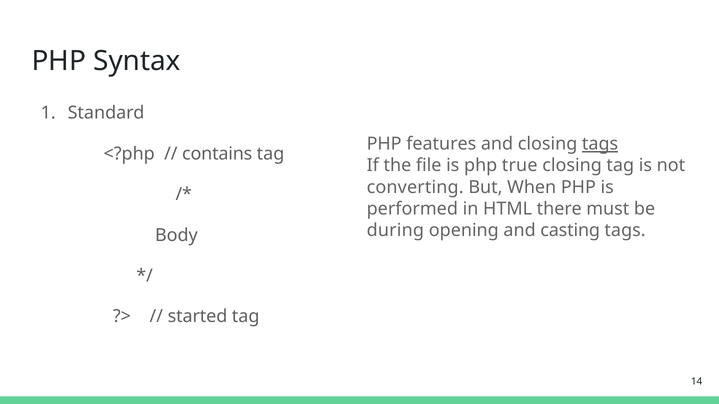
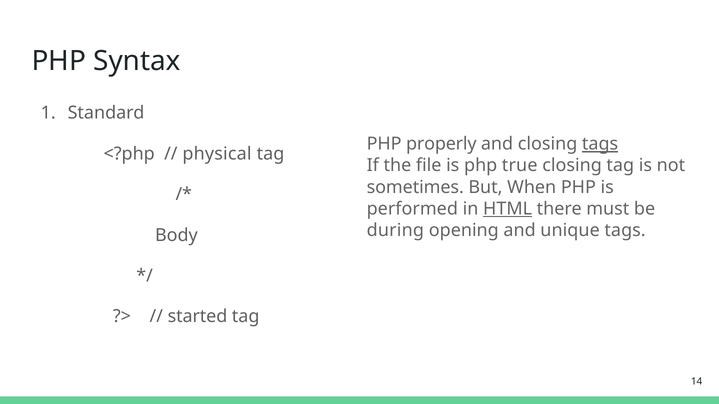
features: features -> properly (441, 144)
contains: contains -> physical (217, 154)
converting: converting -> sometimes (415, 187)
HTML underline: none -> present (508, 209)
casting: casting -> unique (570, 230)
